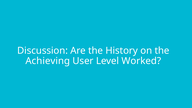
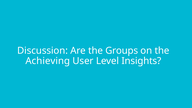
History: History -> Groups (122, 51)
Worked: Worked -> Insights (141, 61)
